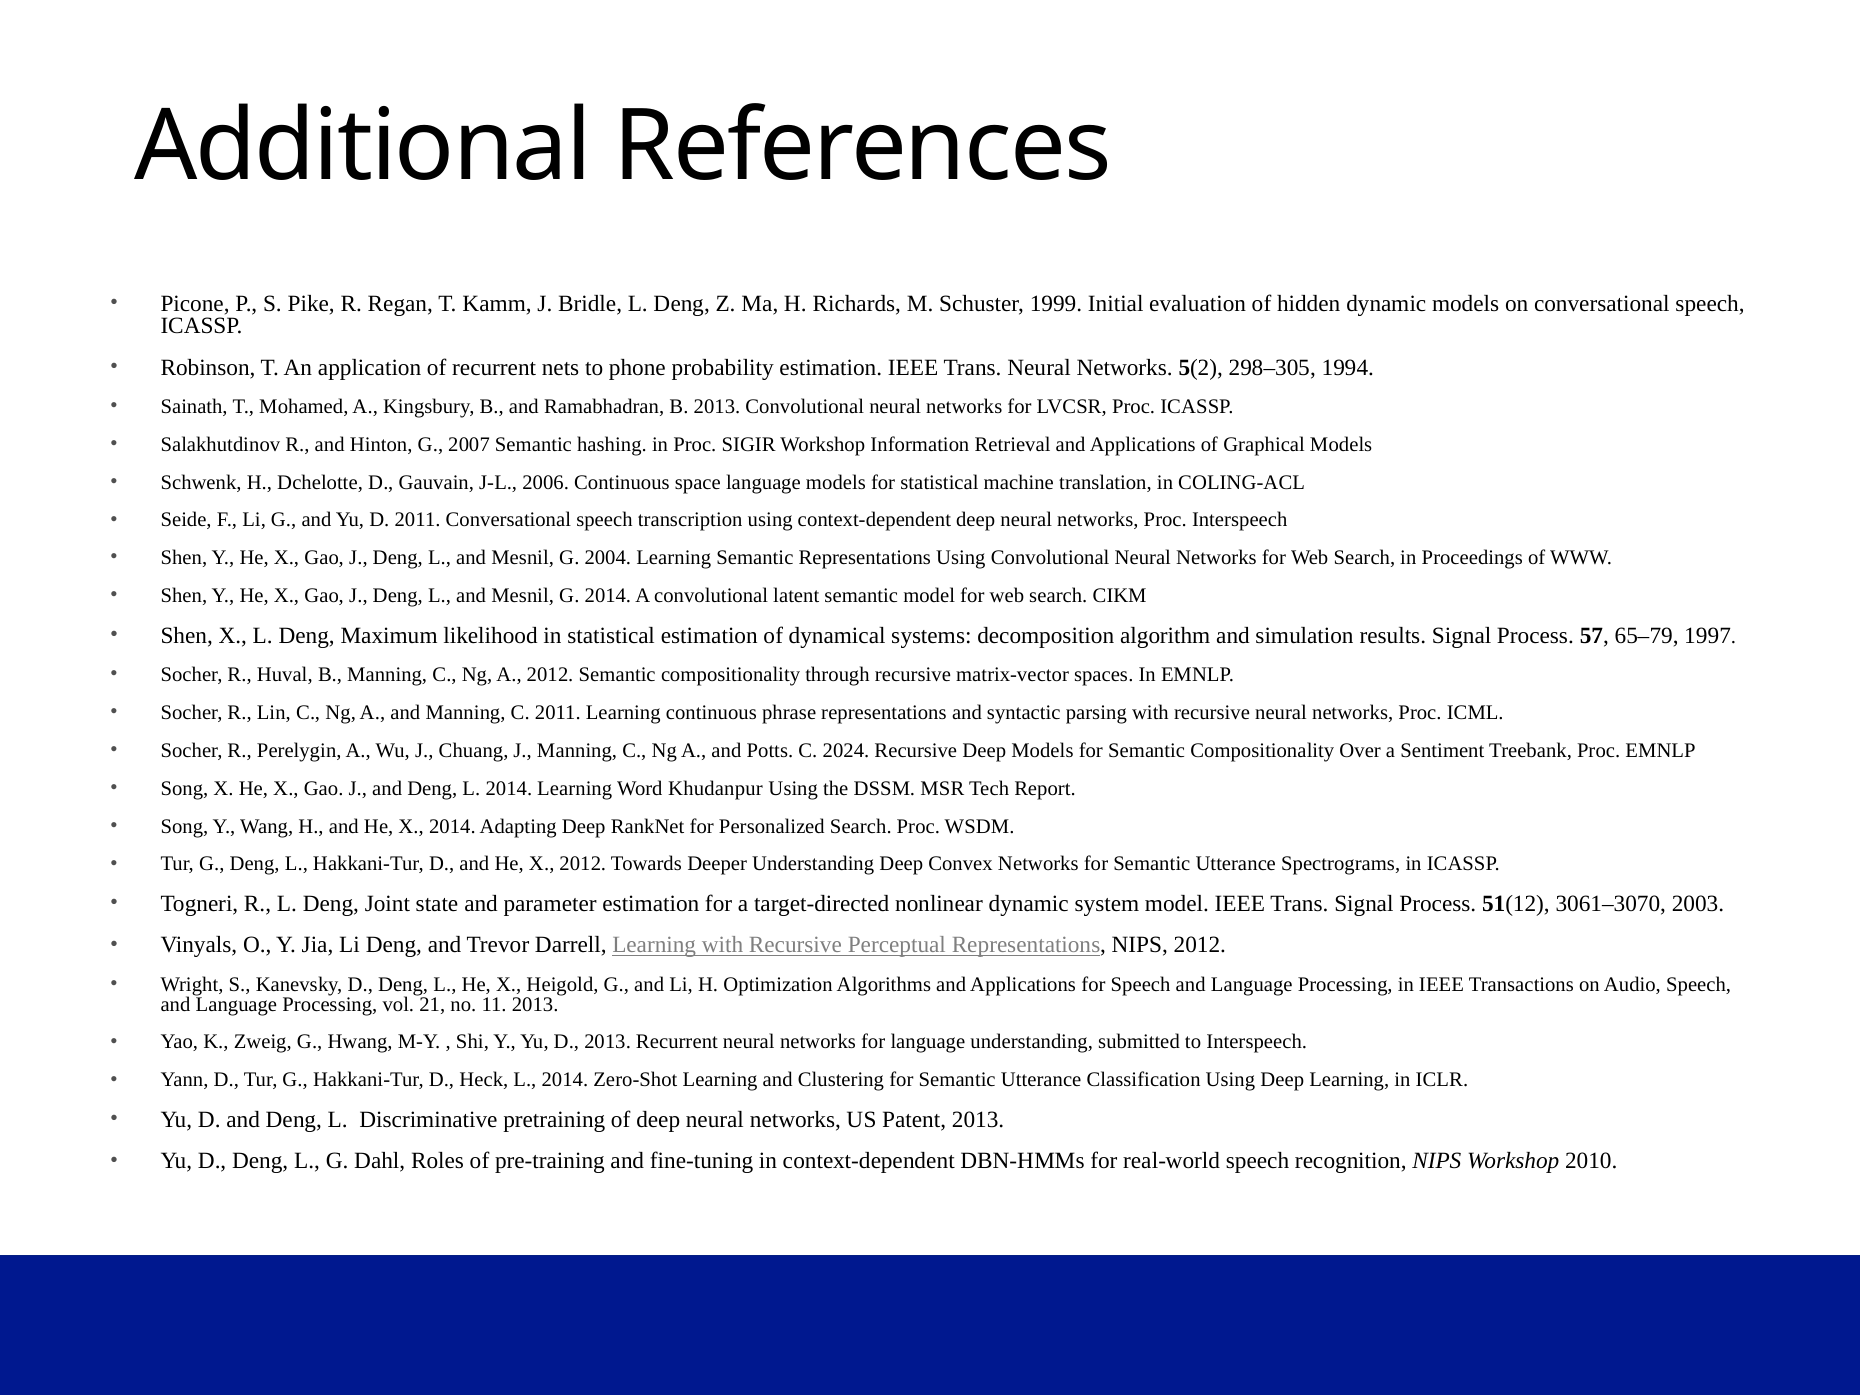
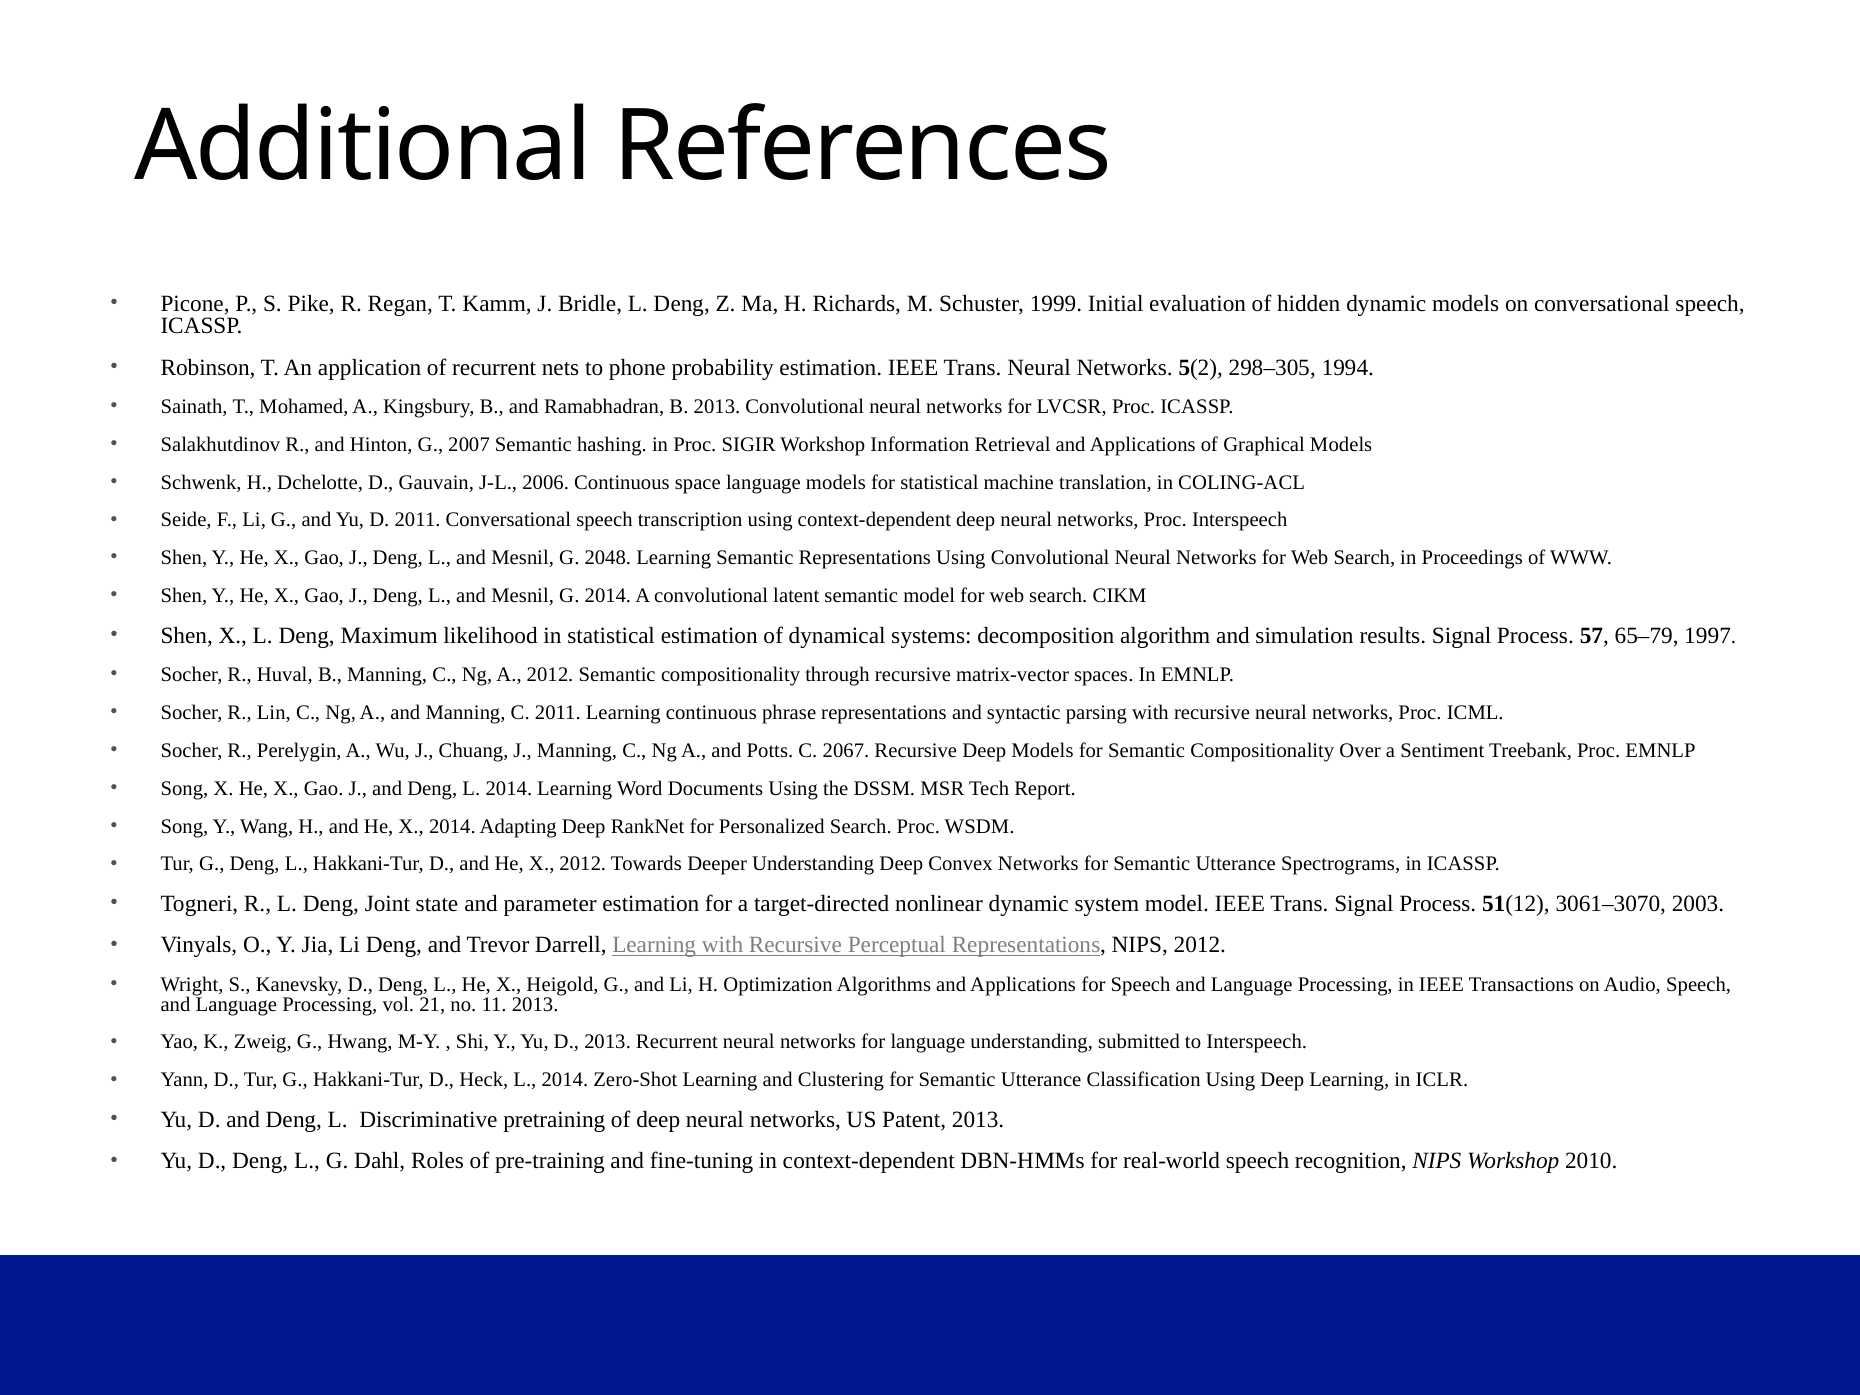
2004: 2004 -> 2048 (608, 558)
2024: 2024 -> 2067 (846, 751)
Khudanpur: Khudanpur -> Documents (715, 788)
